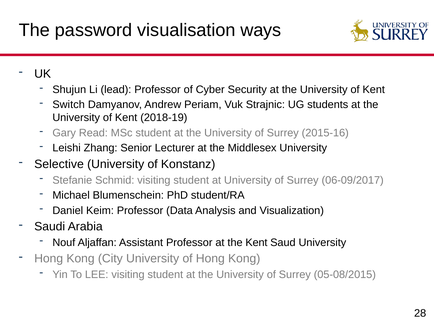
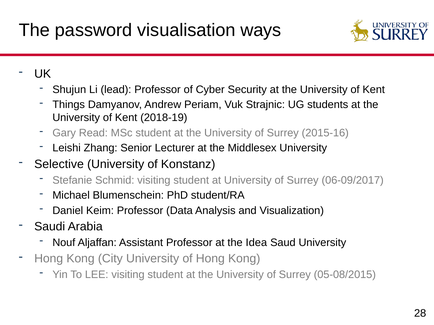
Switch: Switch -> Things (69, 105)
the Kent: Kent -> Idea (256, 243)
